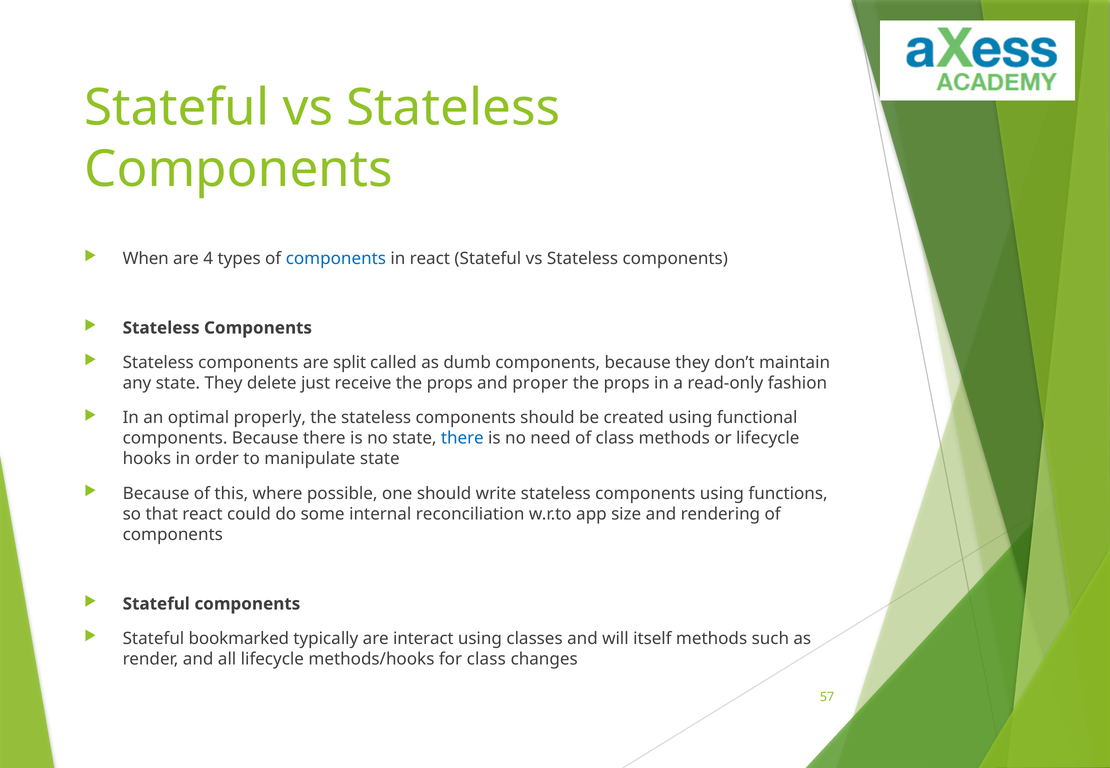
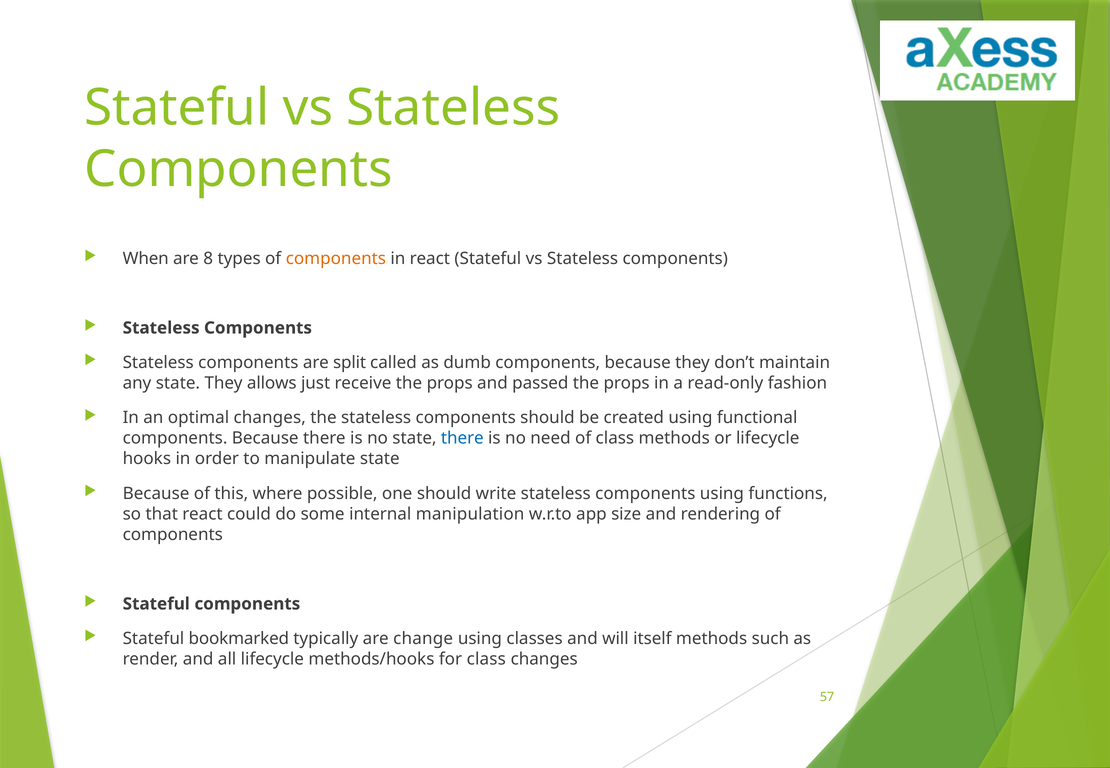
4: 4 -> 8 (208, 259)
components colour: blue -> orange (336, 259)
delete: delete -> allows (272, 383)
proper: proper -> passed (540, 383)
optimal properly: properly -> changes (270, 418)
reconciliation: reconciliation -> manipulation (470, 514)
interact: interact -> change (423, 639)
